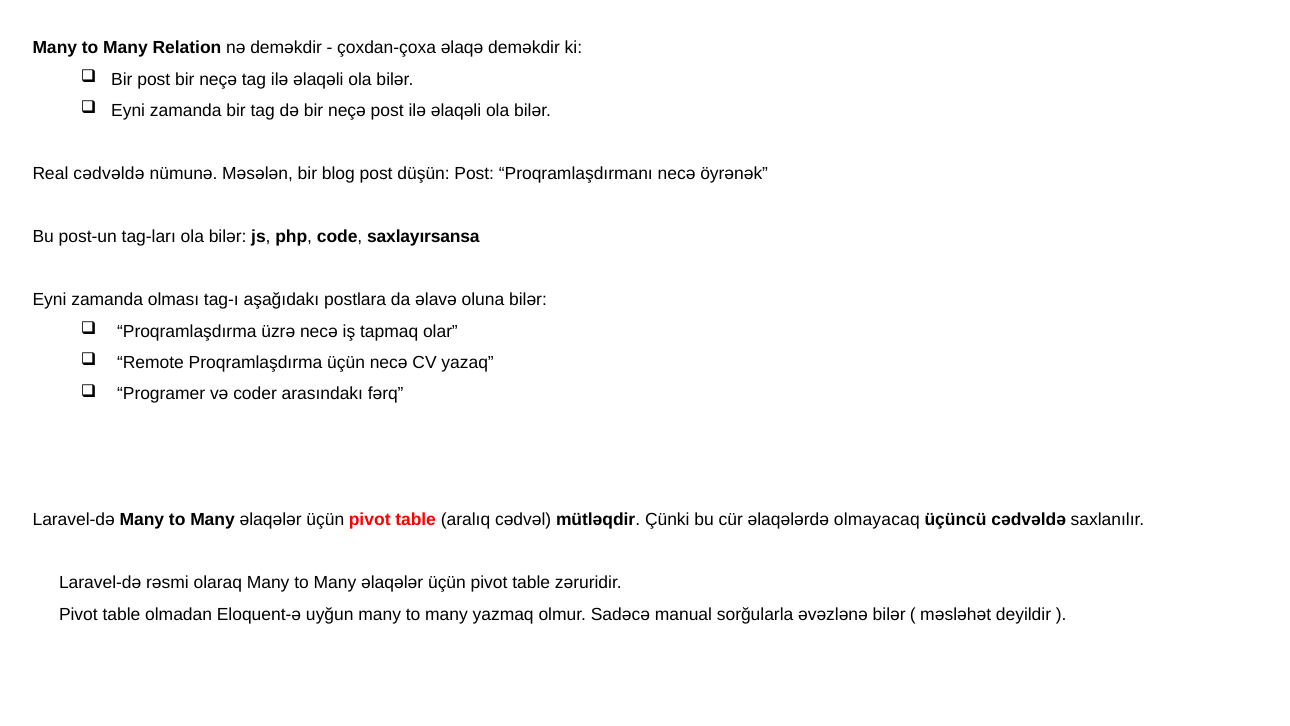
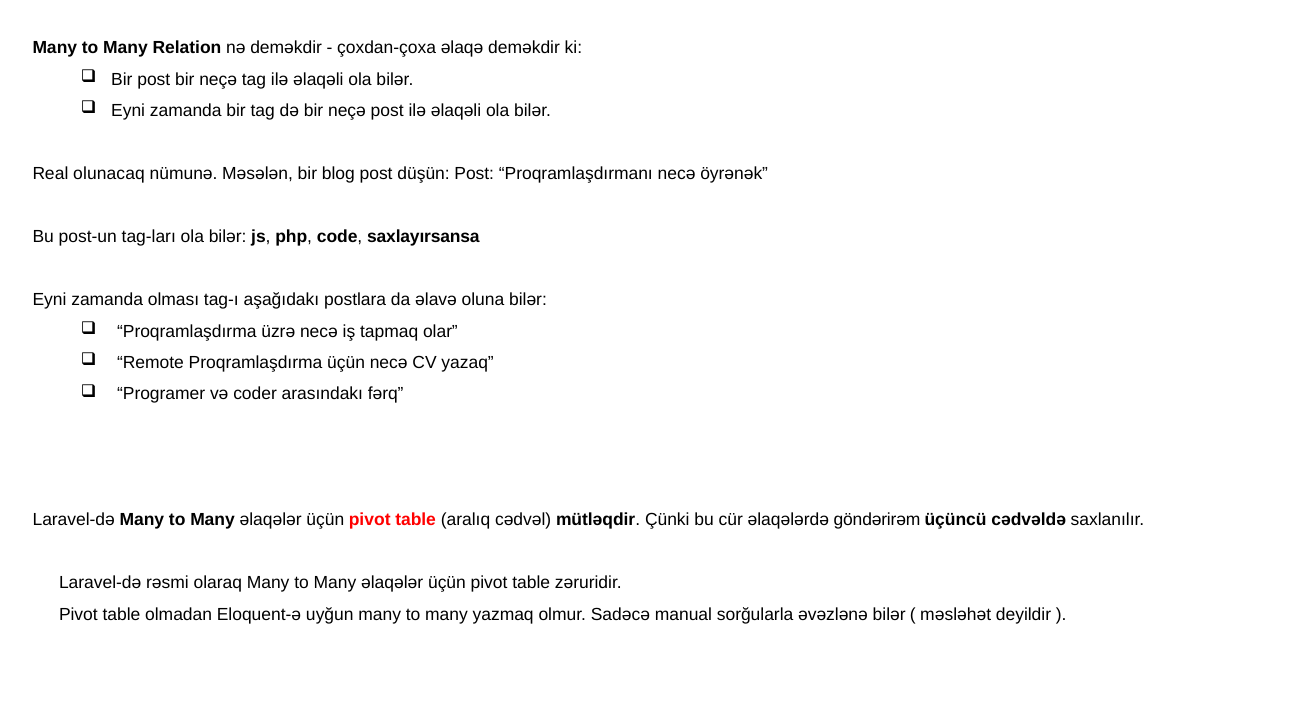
Real cədvəldə: cədvəldə -> olunacaq (109, 174)
olmayacaq: olmayacaq -> göndərirəm (877, 520)
